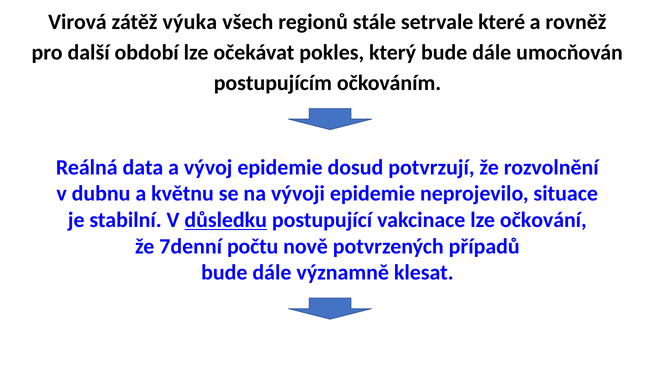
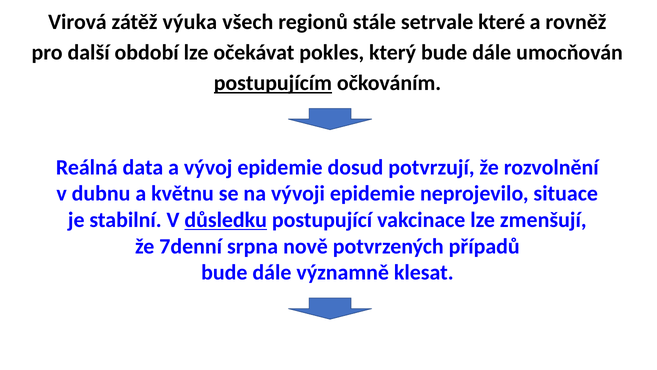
postupujícím underline: none -> present (273, 83)
očkování: očkování -> zmenšují (543, 220)
počtu: počtu -> srpna (253, 246)
